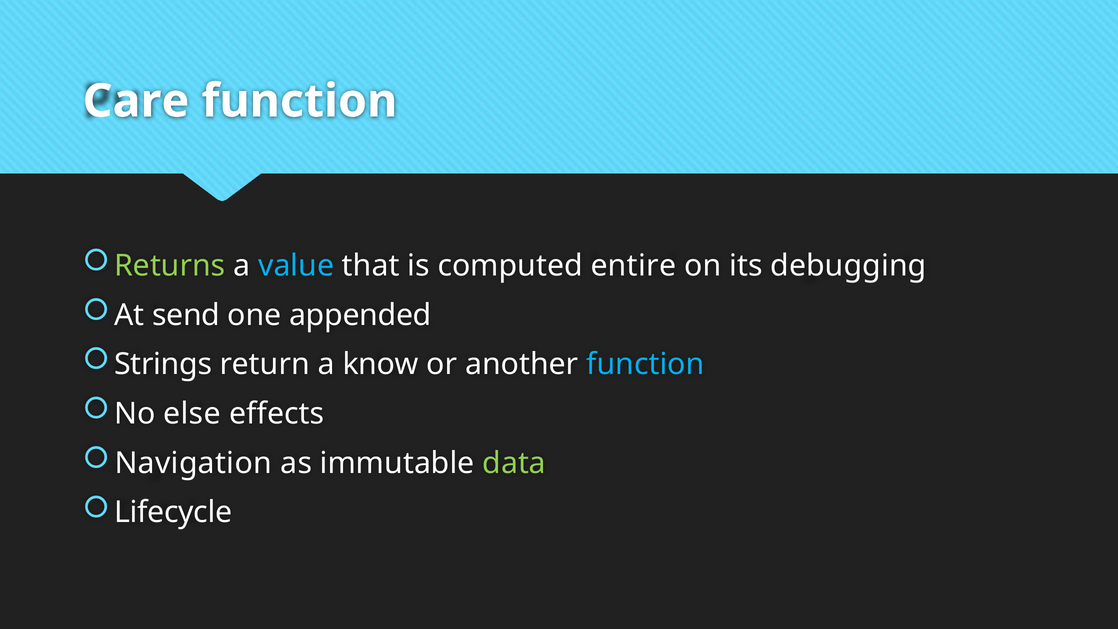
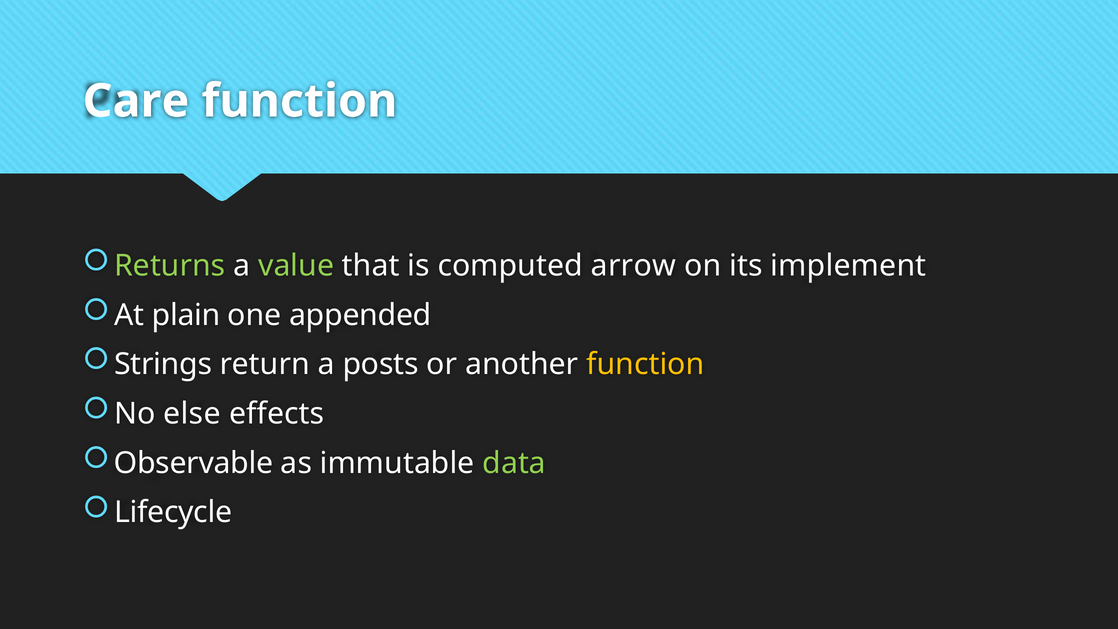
value colour: light blue -> light green (296, 266)
entire: entire -> arrow (633, 266)
debugging: debugging -> implement (848, 266)
send: send -> plain (186, 315)
know: know -> posts (381, 364)
function colour: light blue -> yellow (645, 364)
Navigation: Navigation -> Observable (194, 463)
